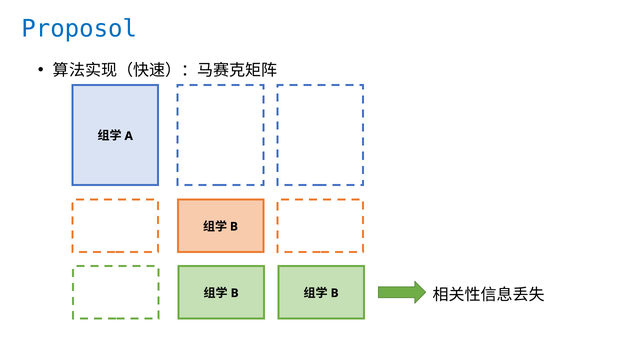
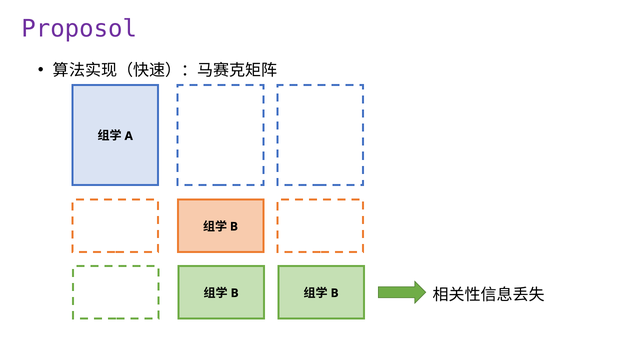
Proposol colour: blue -> purple (79, 29)
